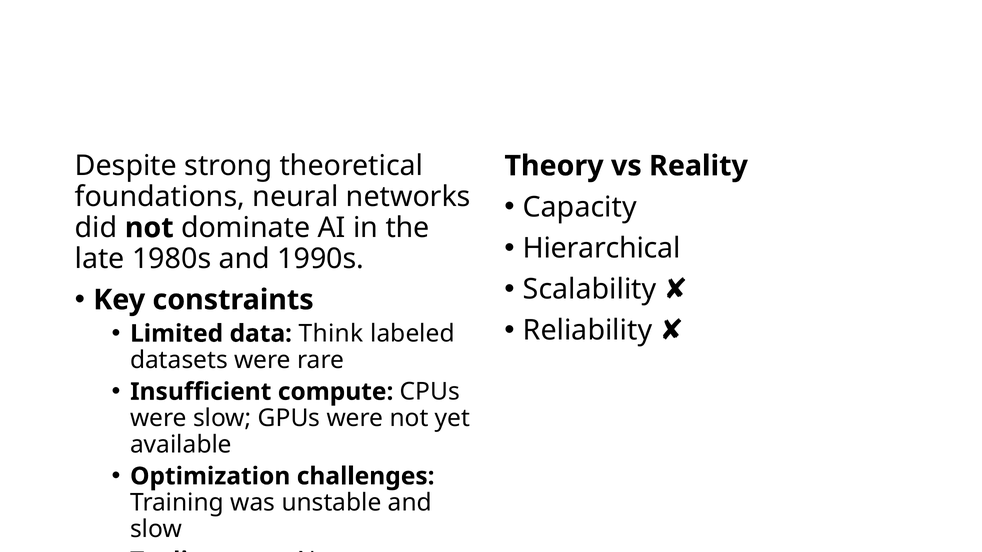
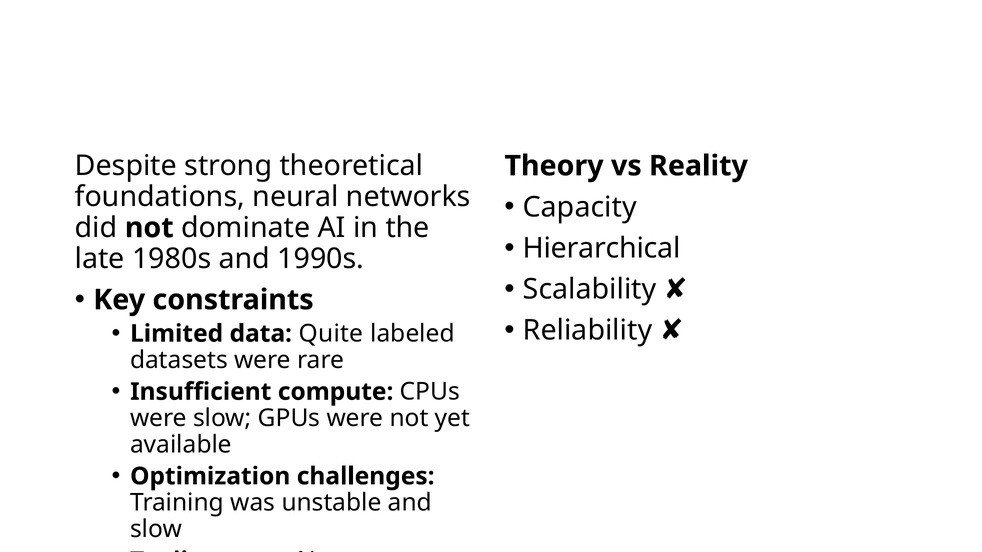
Think: Think -> Quite (331, 334)
